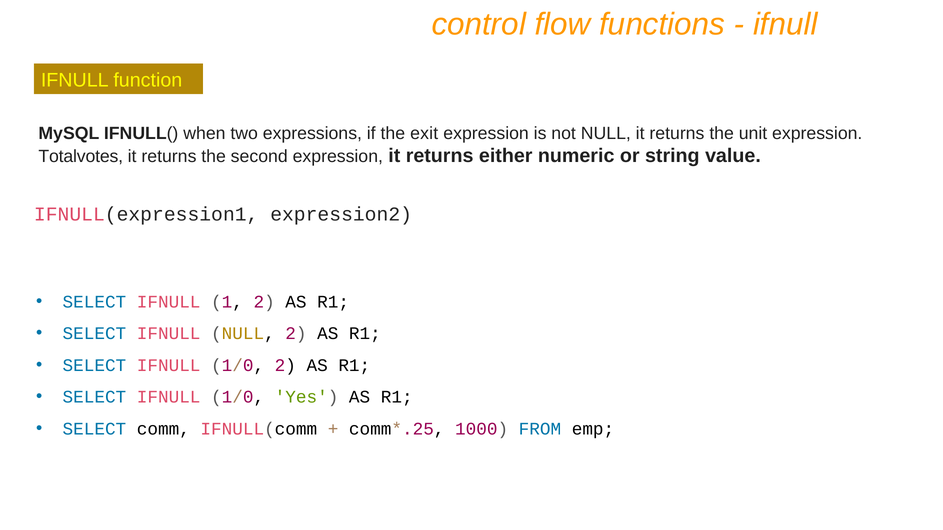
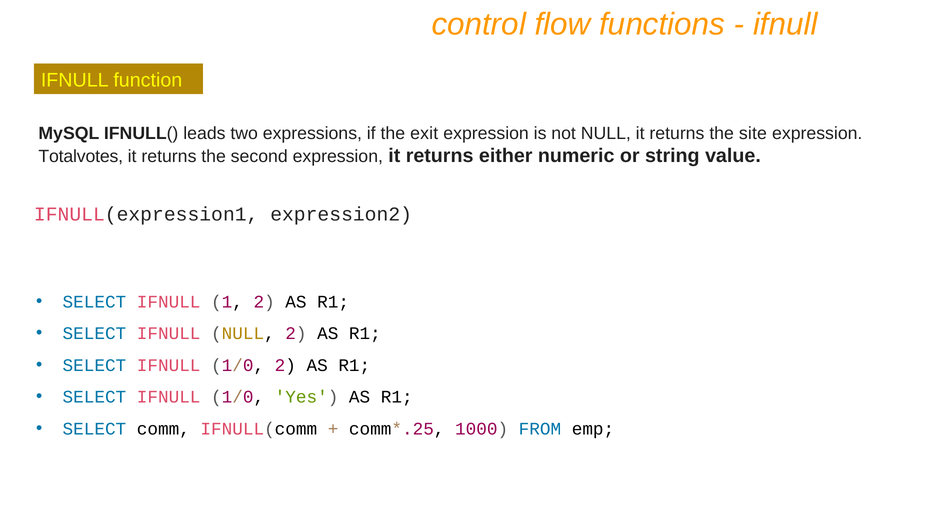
when: when -> leads (204, 133)
unit: unit -> site (753, 133)
